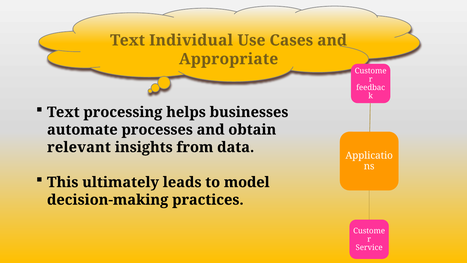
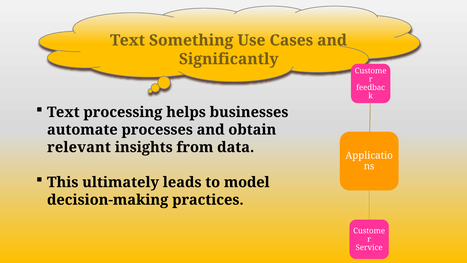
Individual: Individual -> Something (191, 40)
Appropriate: Appropriate -> Significantly (229, 59)
